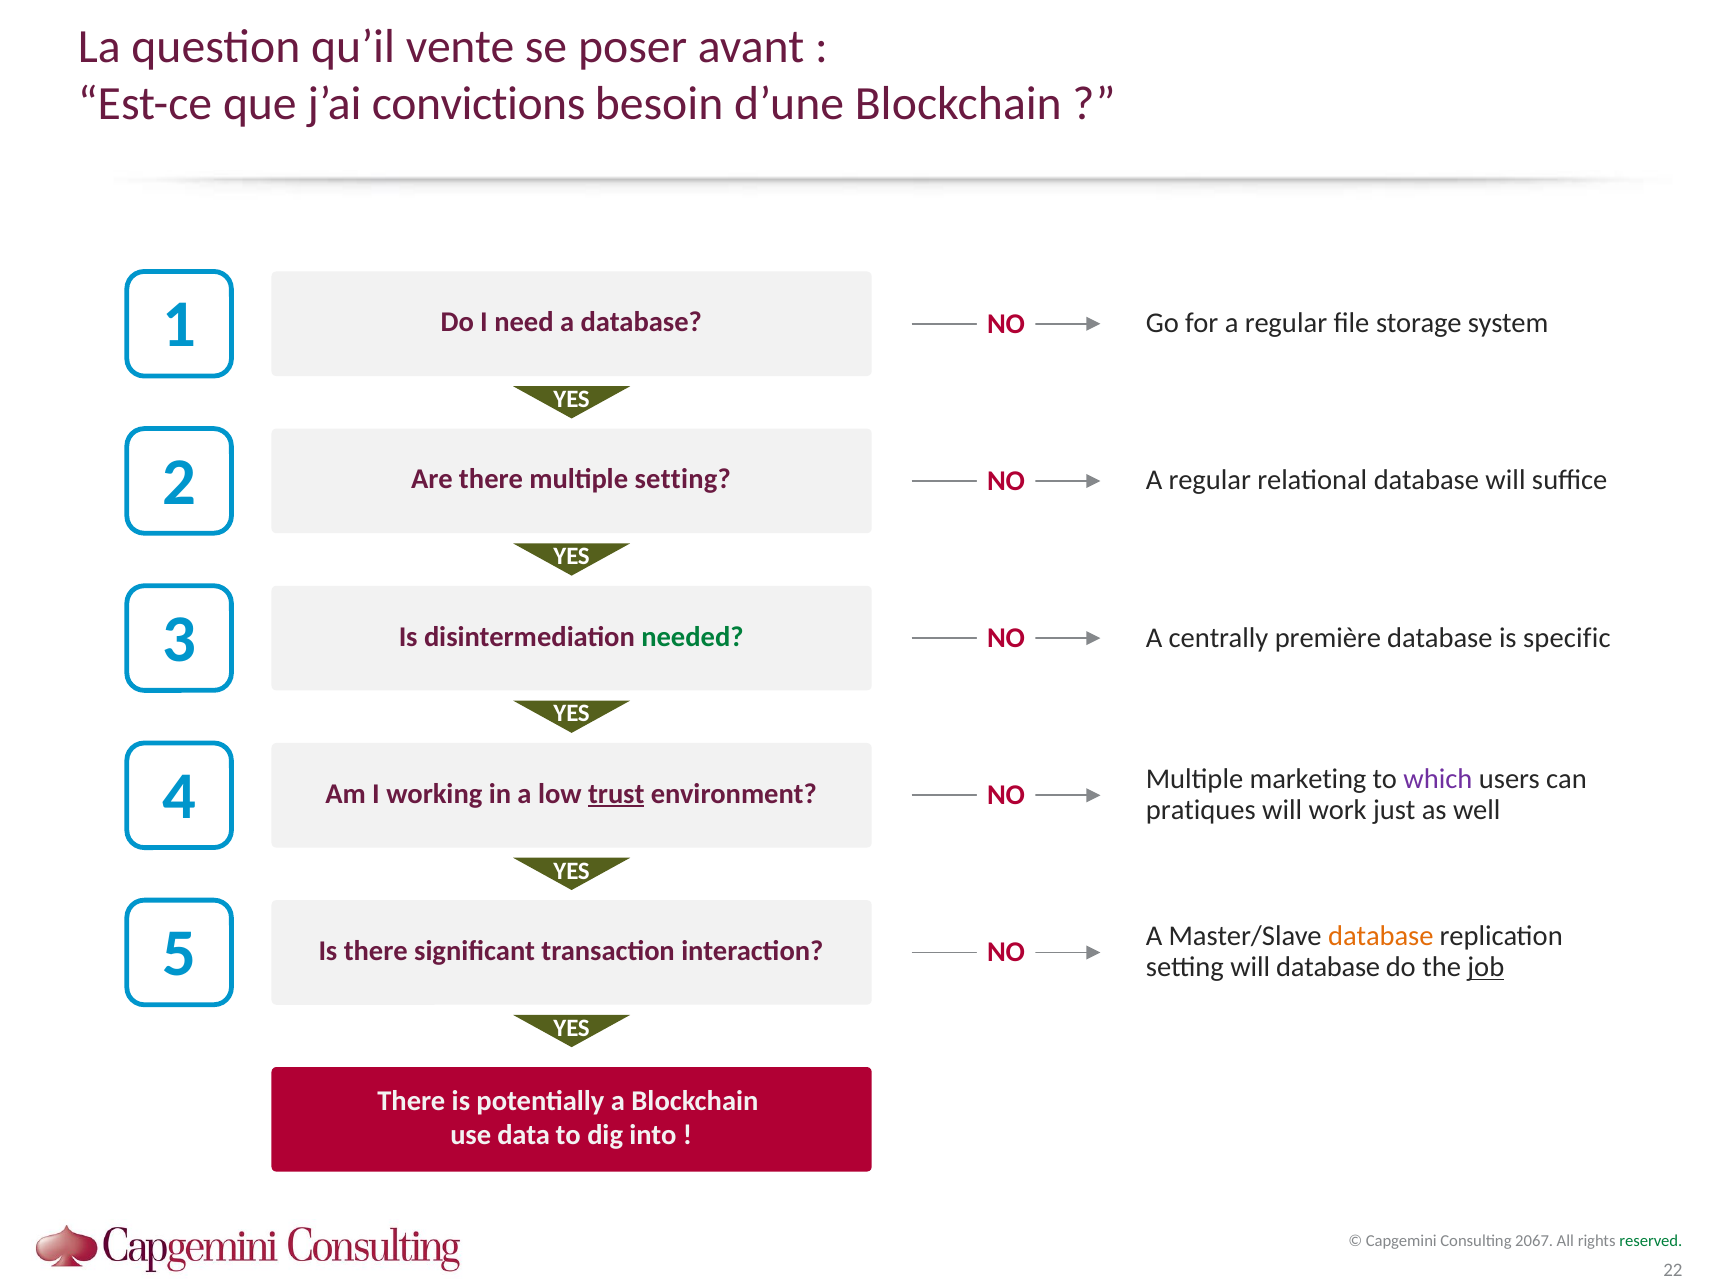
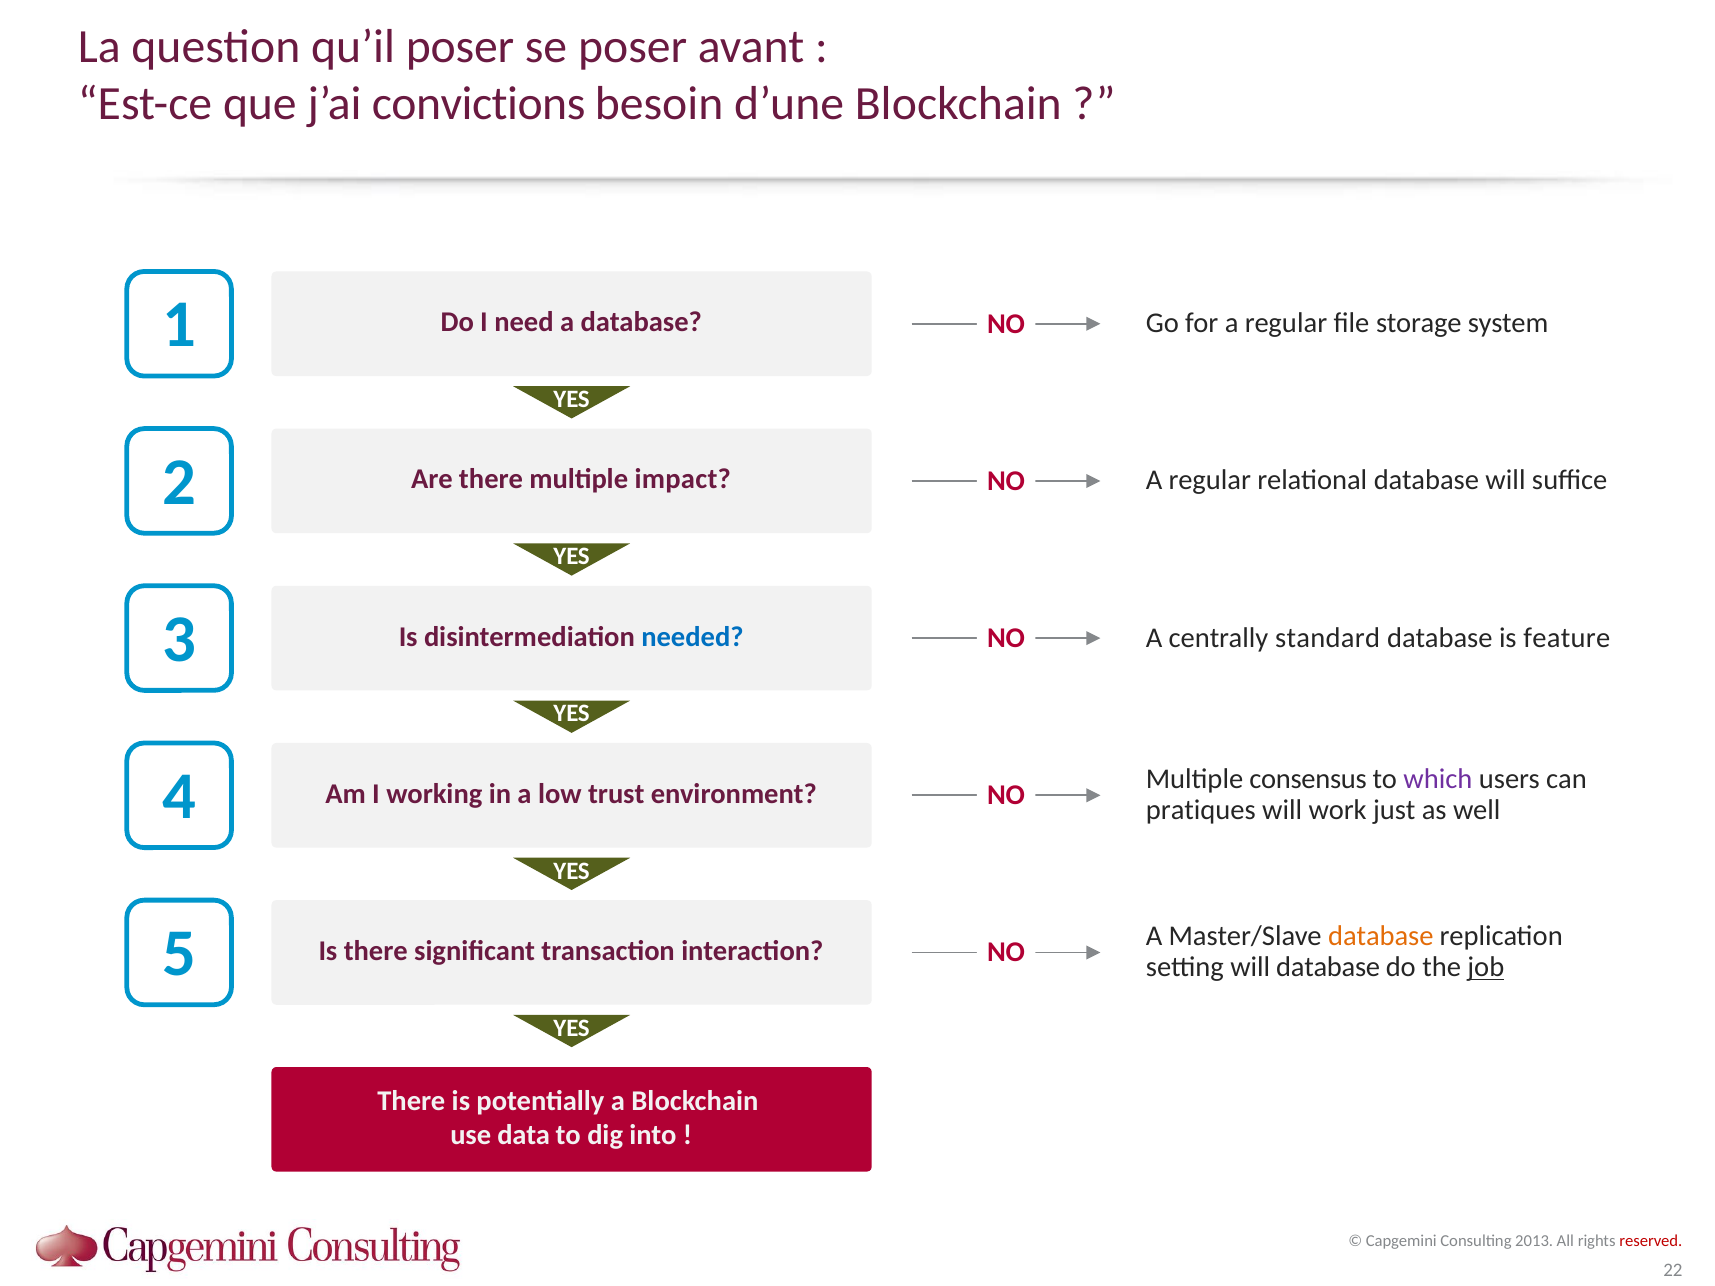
qu’il vente: vente -> poser (460, 46)
multiple setting: setting -> impact (683, 480)
première: première -> standard (1328, 638)
specific: specific -> feature (1567, 638)
needed colour: green -> blue (692, 637)
marketing: marketing -> consensus (1308, 779)
trust underline: present -> none (616, 794)
2067: 2067 -> 2013 (1534, 1242)
reserved colour: green -> red (1651, 1242)
